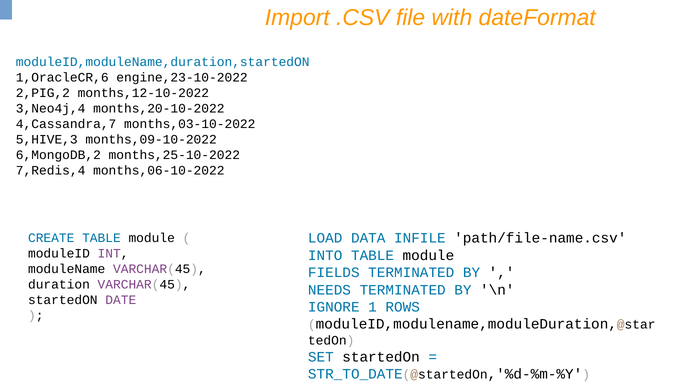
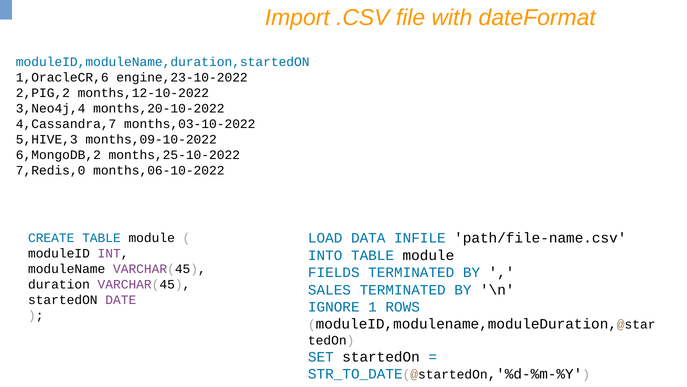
7,Redis,4: 7,Redis,4 -> 7,Redis,0 (51, 170)
NEEDS: NEEDS -> SALES (329, 289)
